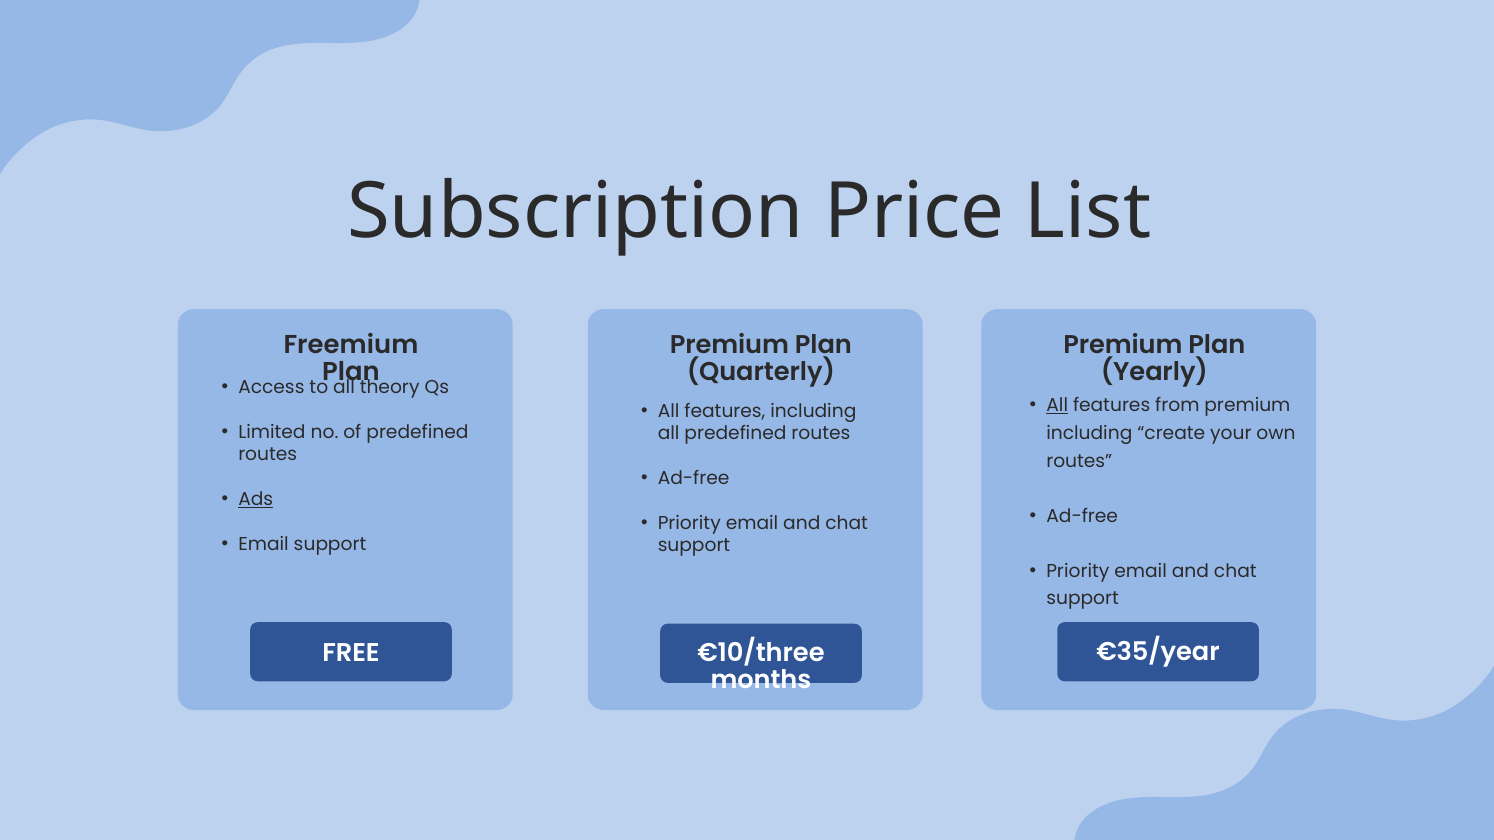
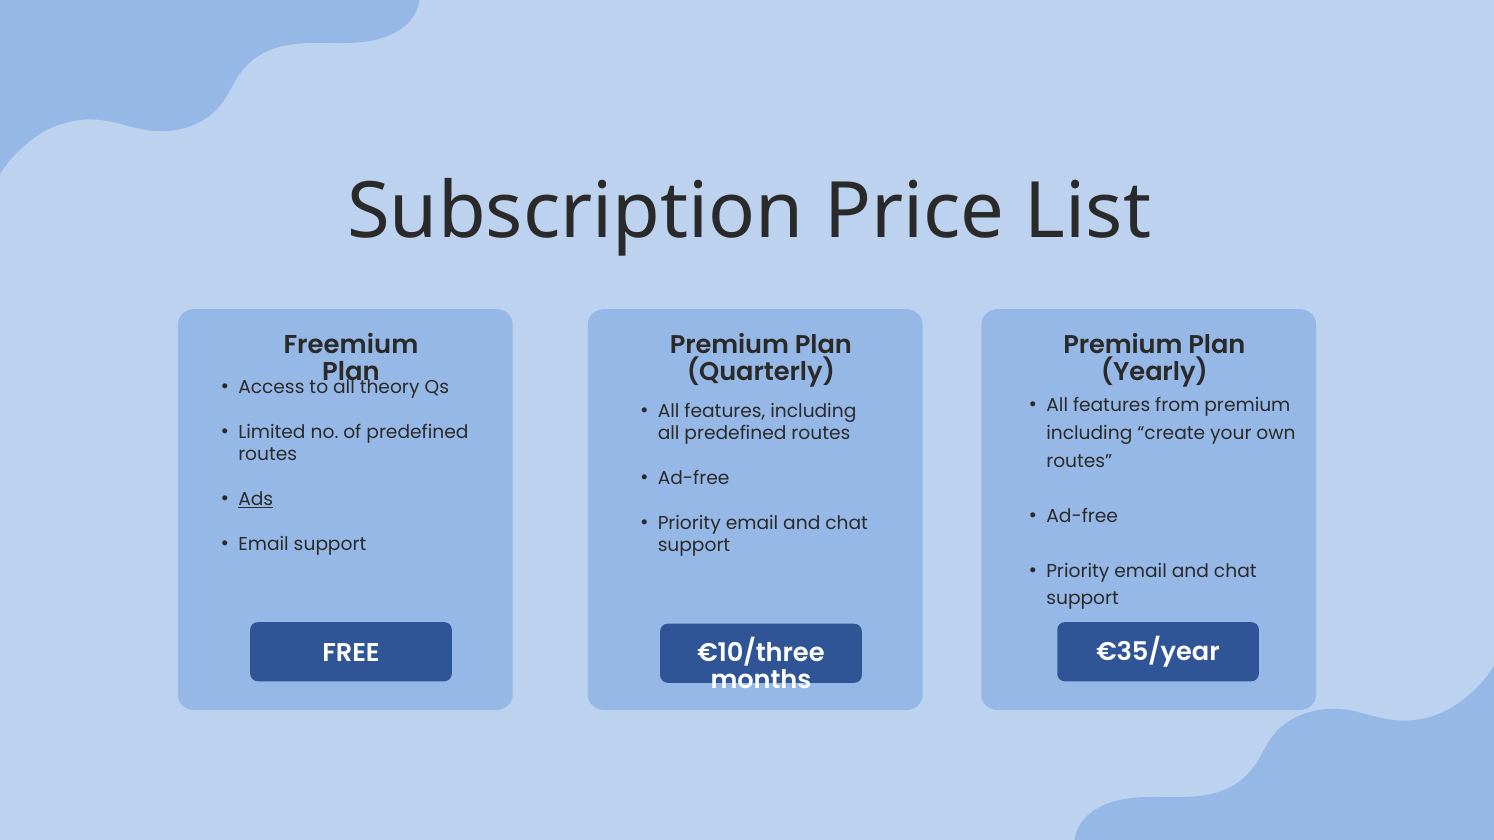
All underline: present -> none (1057, 406)
